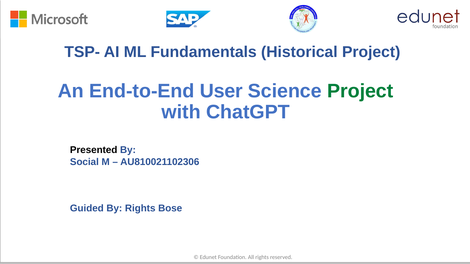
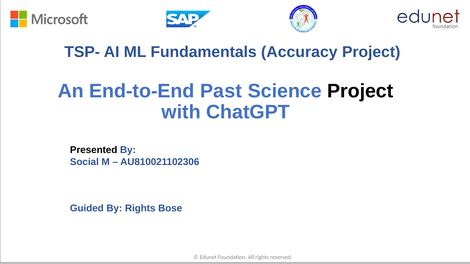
Historical: Historical -> Accuracy (299, 52)
User: User -> Past (221, 91)
Project colour: green -> black (360, 91)
